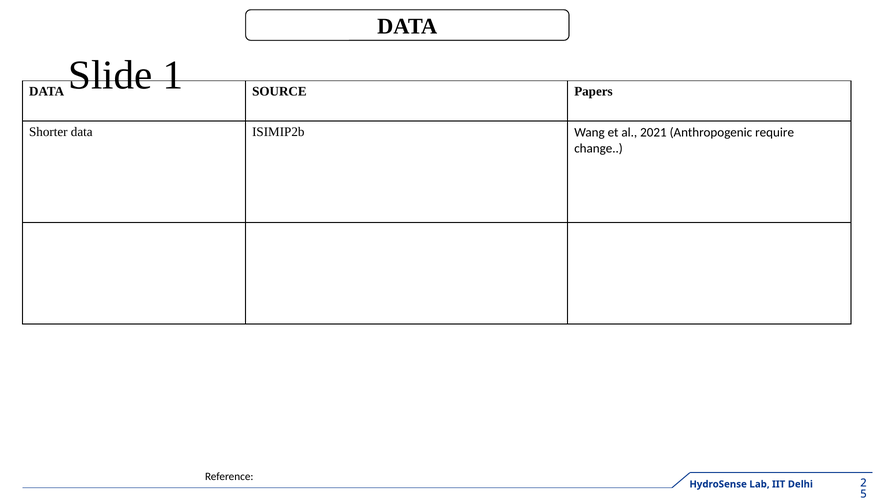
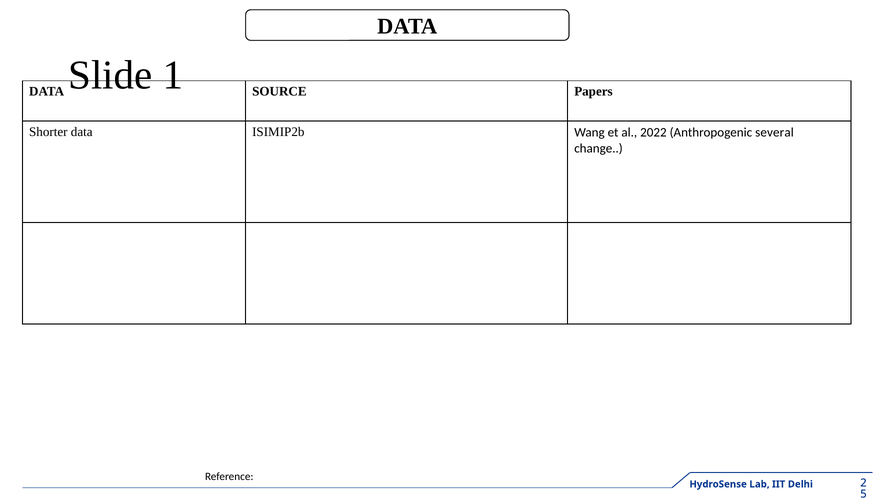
2021: 2021 -> 2022 (653, 133)
require: require -> several (775, 133)
